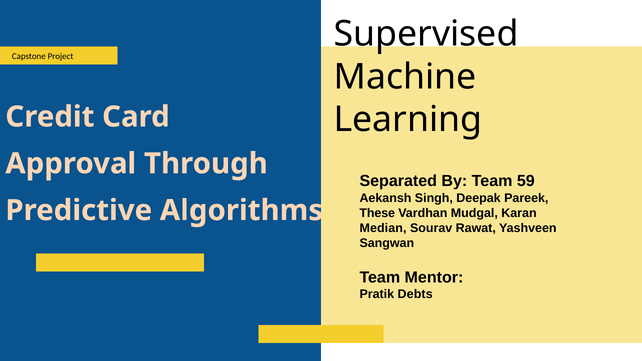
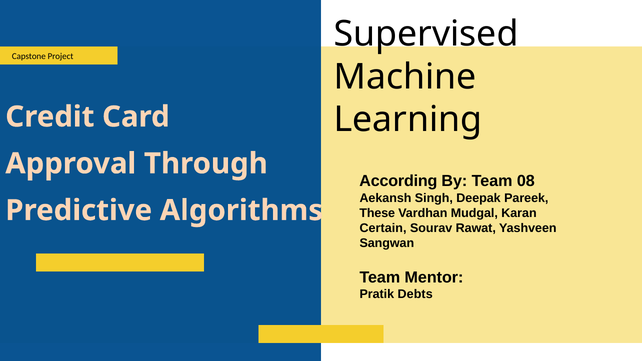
Separated: Separated -> According (398, 181)
59: 59 -> 08 (526, 181)
Median: Median -> Certain (383, 228)
